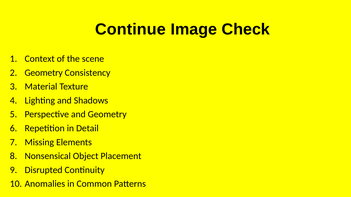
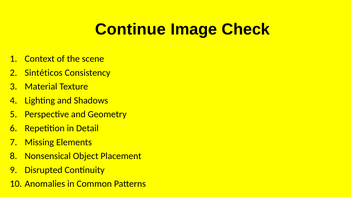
Geometry: Geometry -> Sintéticos (44, 73)
